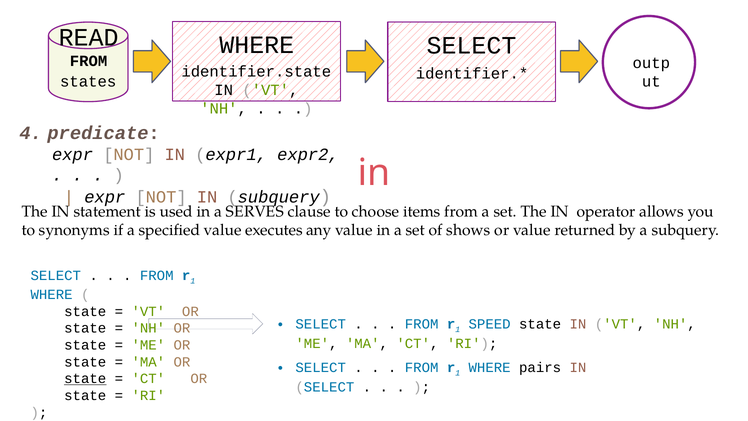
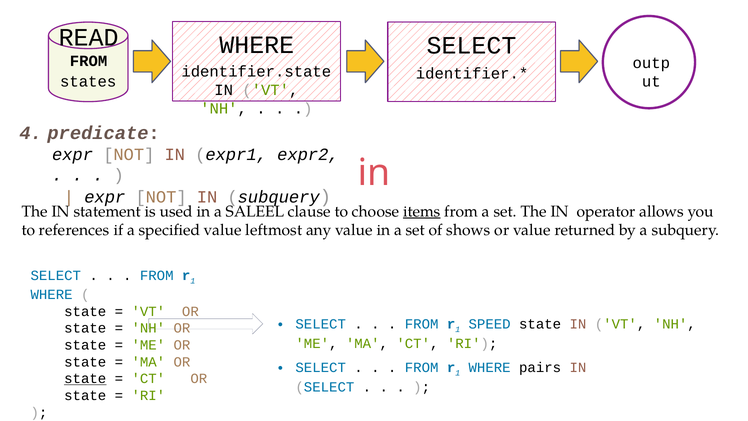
SERVES: SERVES -> SALEEL (255, 211)
items underline: none -> present (422, 211)
synonyms: synonyms -> references (74, 230)
executes: executes -> leftmost (274, 230)
